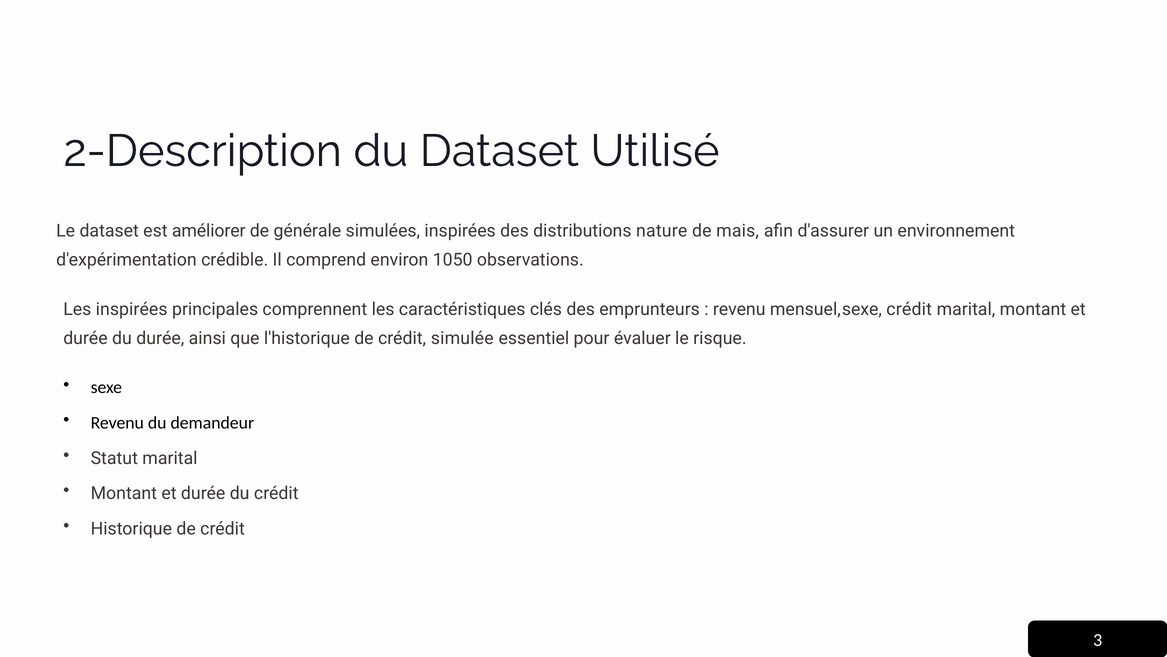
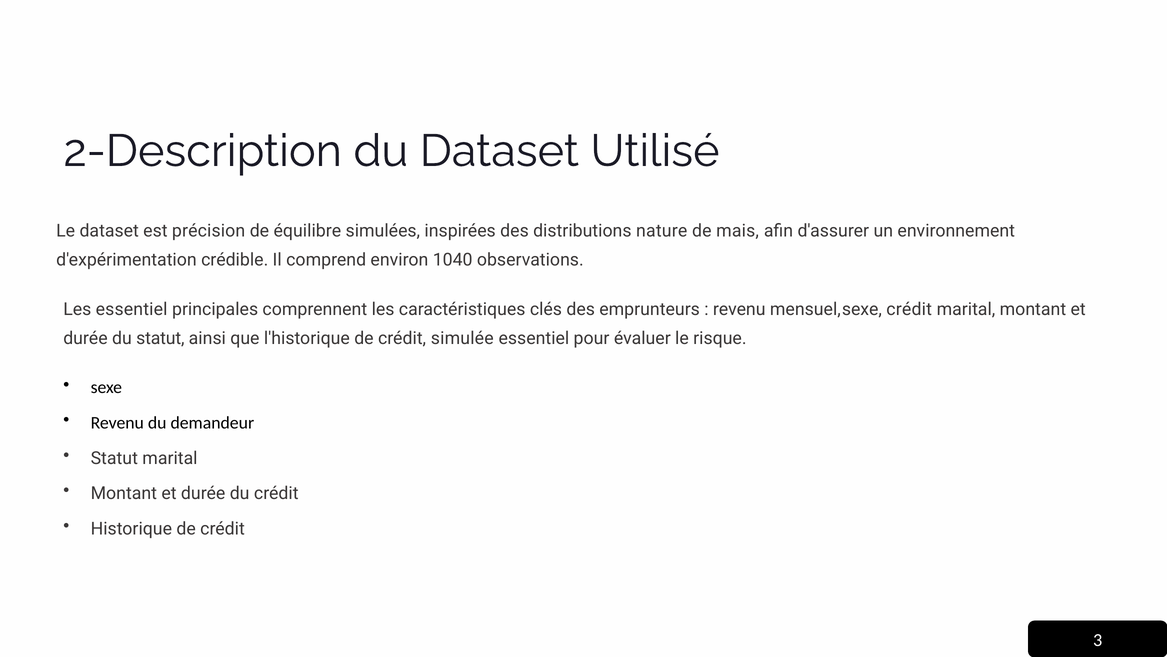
améliorer: améliorer -> précision (209, 231)
générale: générale -> équilibre (307, 231)
1050: 1050 -> 1040 (453, 260)
Les inspirées: inspirées -> essentiel (132, 309)
du durée: durée -> statut (160, 338)
